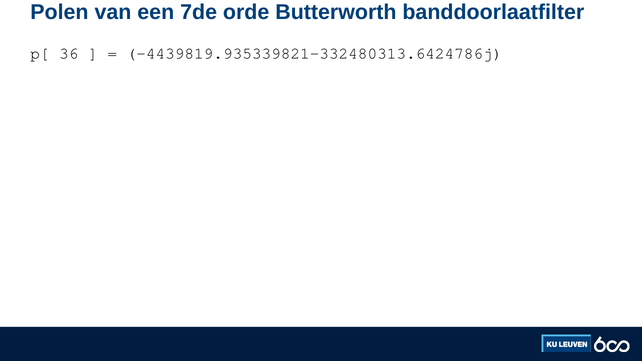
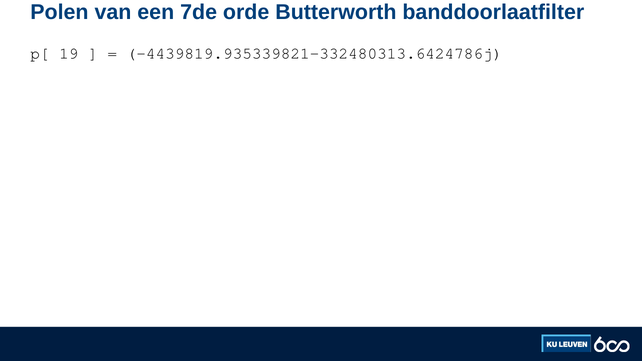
36: 36 -> 19 (69, 53)
